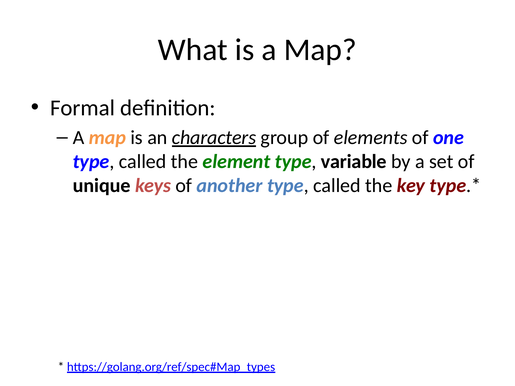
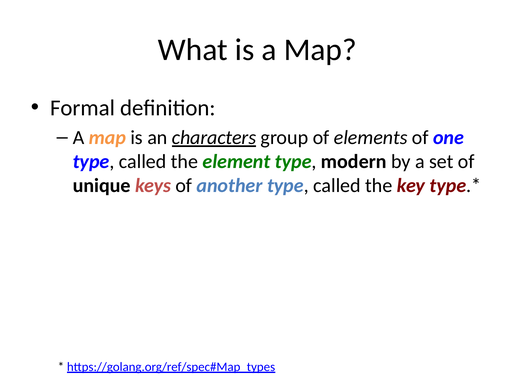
variable: variable -> modern (354, 162)
